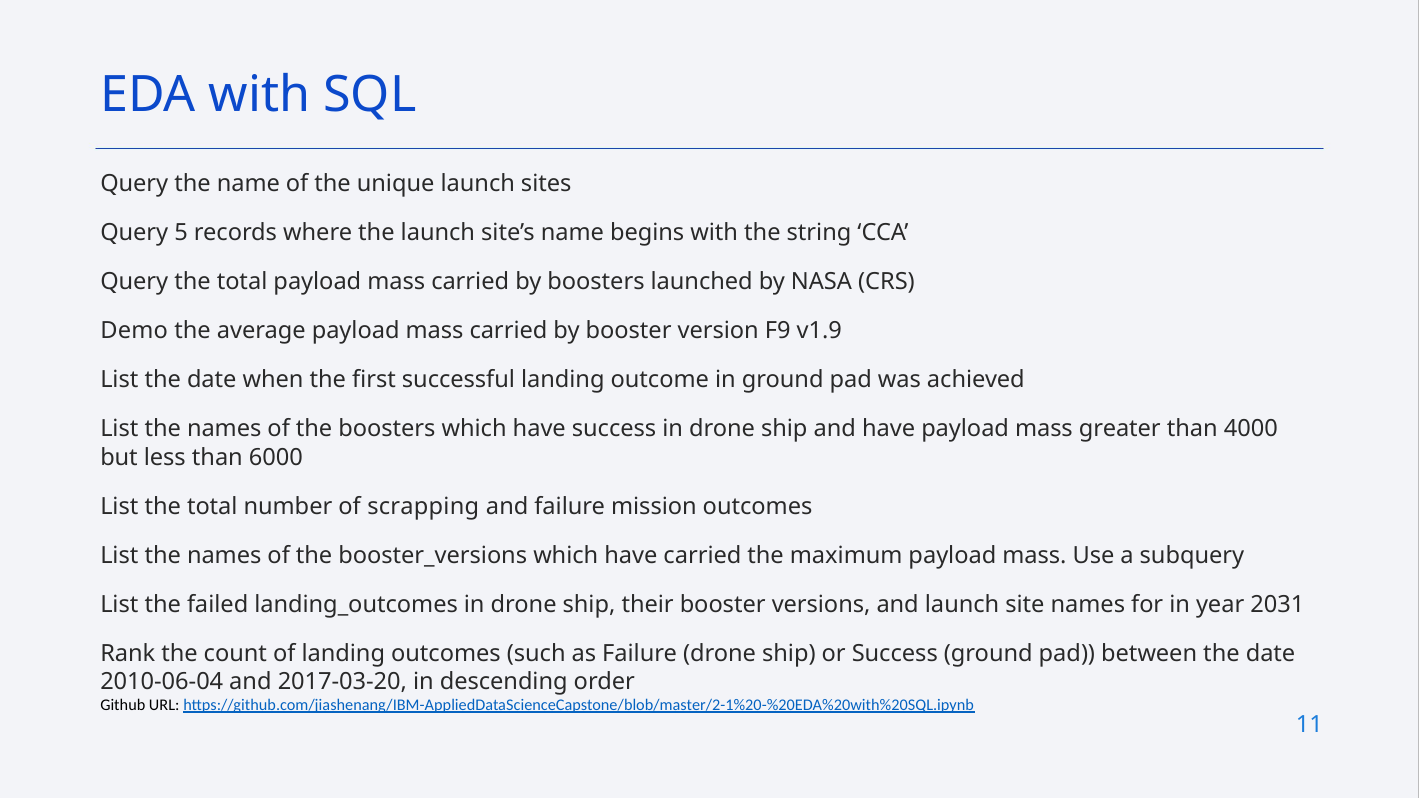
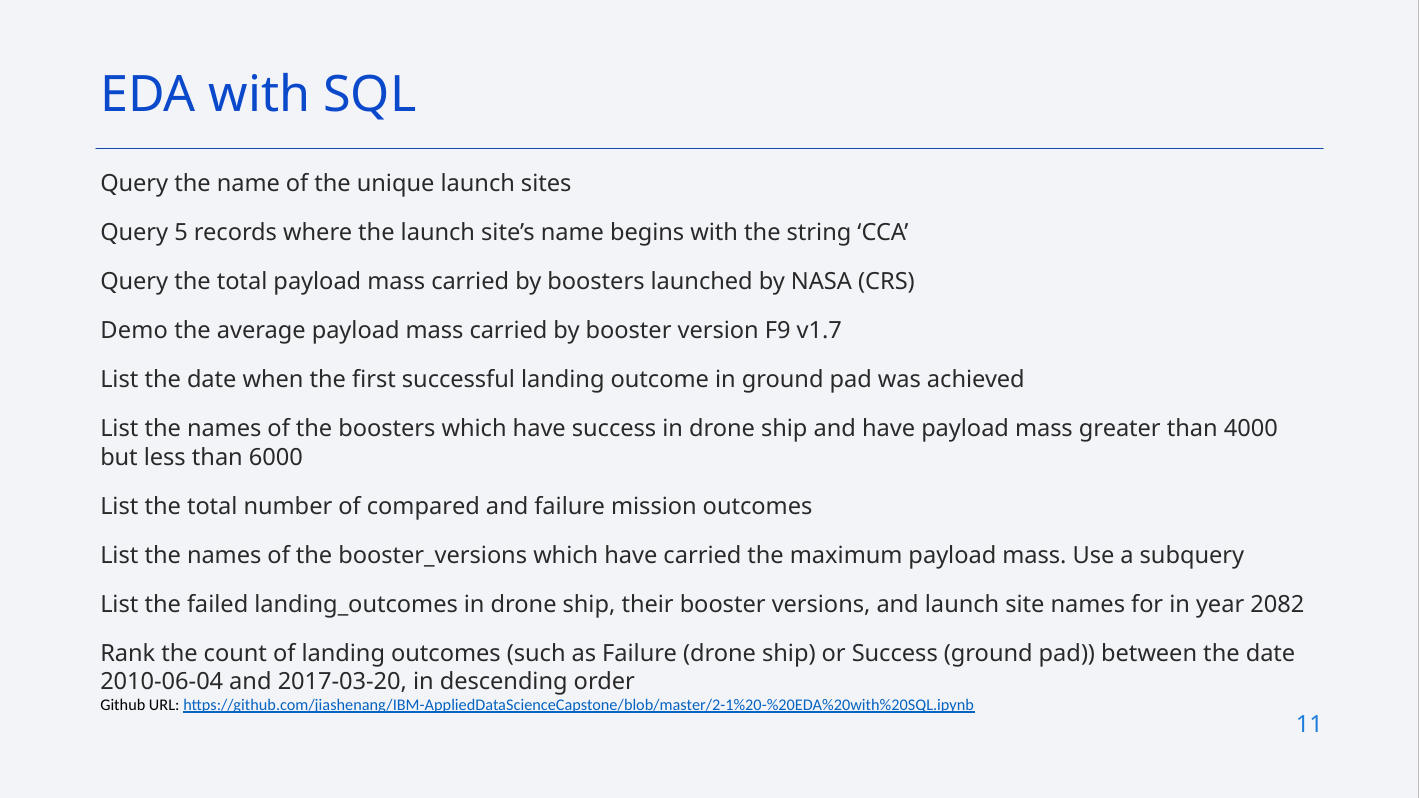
v1.9: v1.9 -> v1.7 (819, 331)
scrapping: scrapping -> compared (423, 506)
2031: 2031 -> 2082 (1277, 605)
